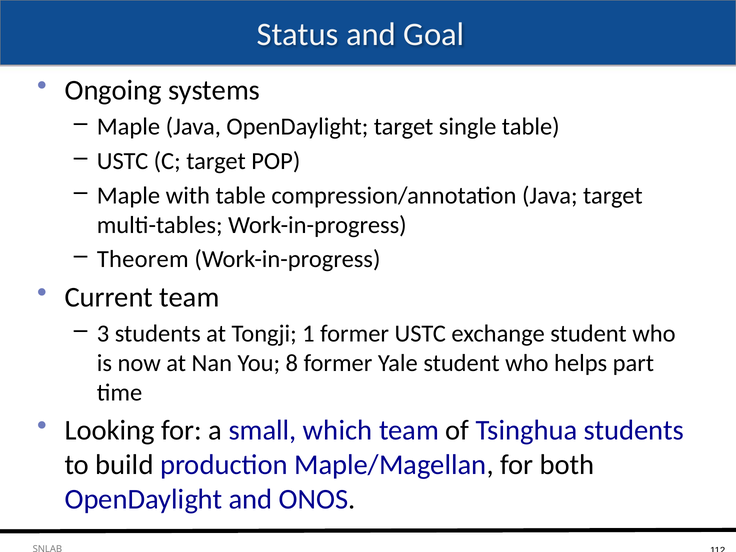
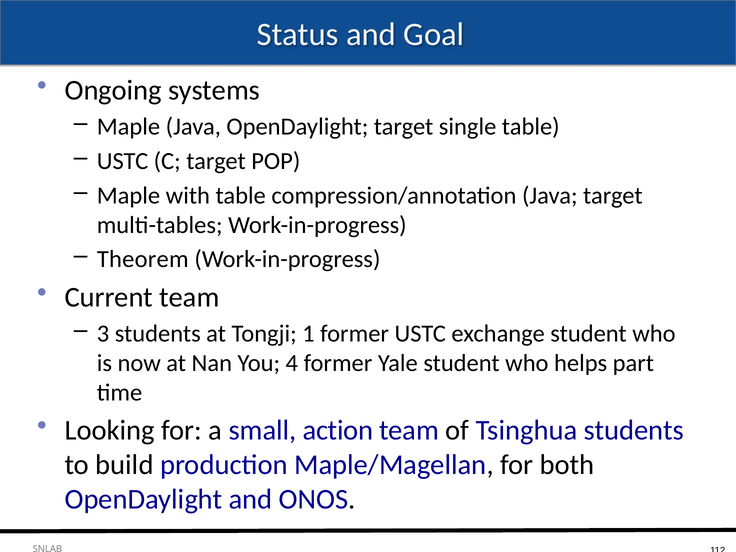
8: 8 -> 4 (292, 363)
which: which -> action (338, 431)
